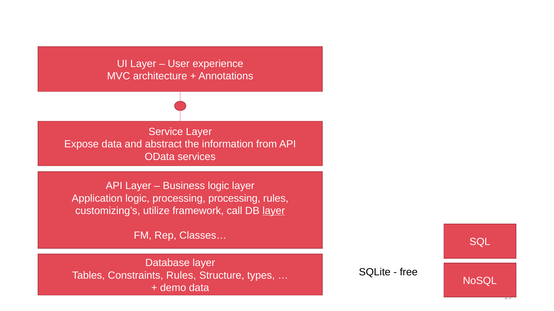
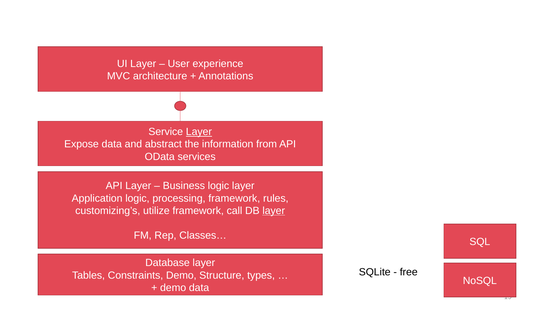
Layer underline: none -> present (199, 132)
processing processing: processing -> framework (234, 199)
Constraints Rules: Rules -> Demo (181, 276)
